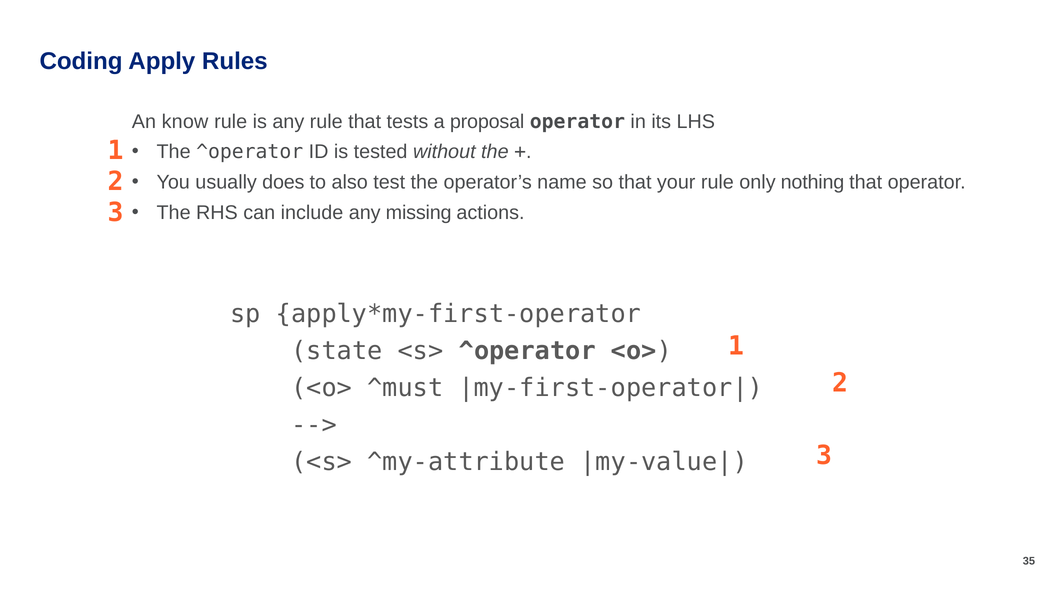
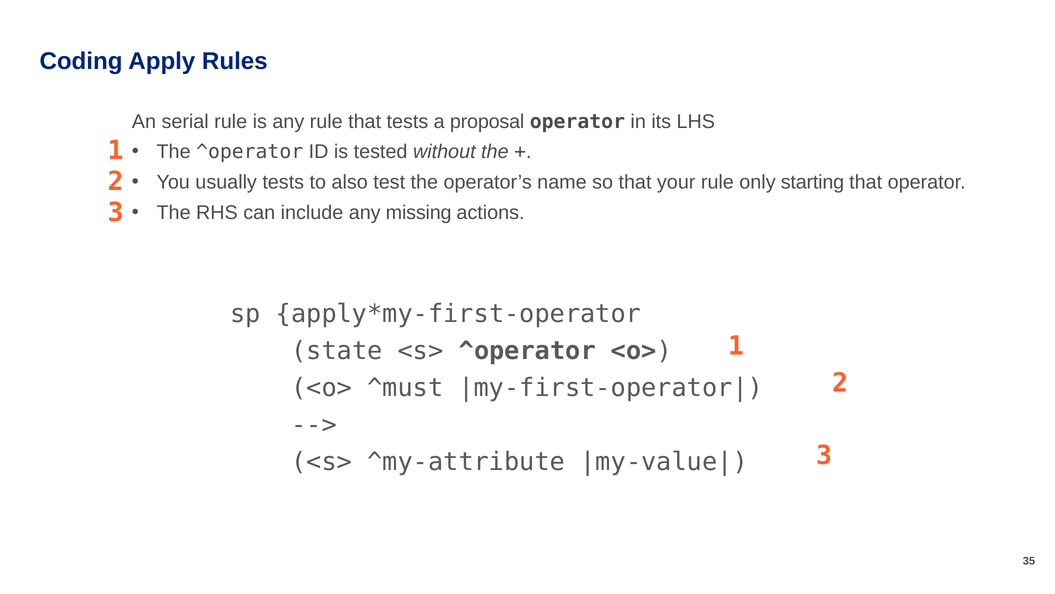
know: know -> serial (185, 121)
usually does: does -> tests (283, 182)
nothing: nothing -> starting (813, 182)
